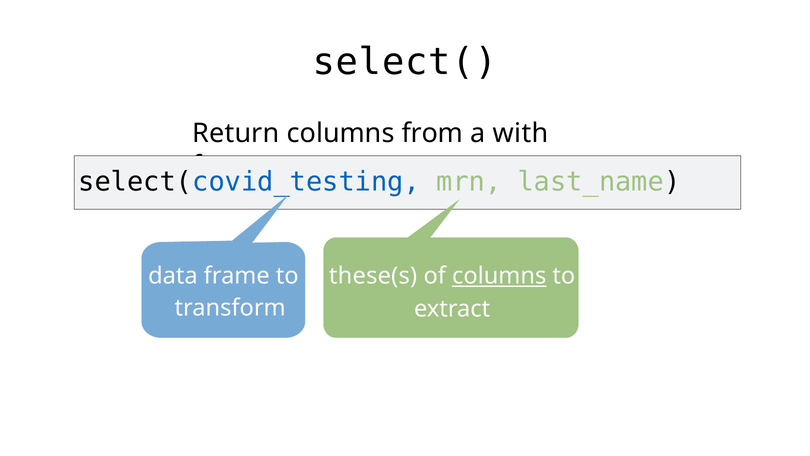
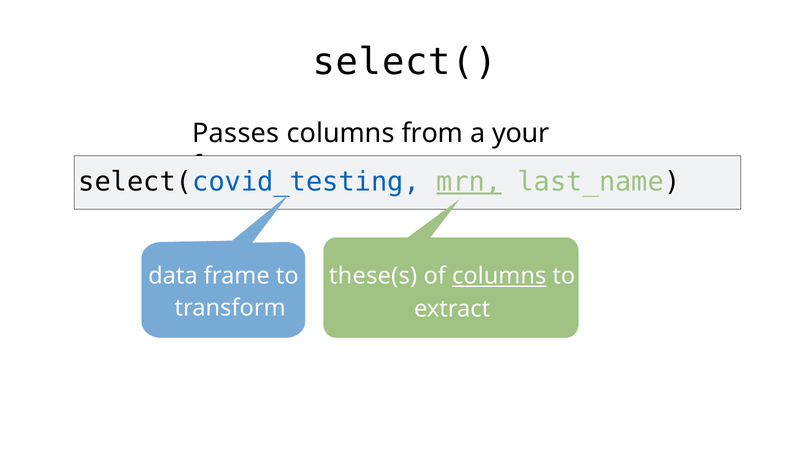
Return: Return -> Passes (236, 133)
with: with -> your (521, 133)
mrn underline: none -> present (469, 182)
